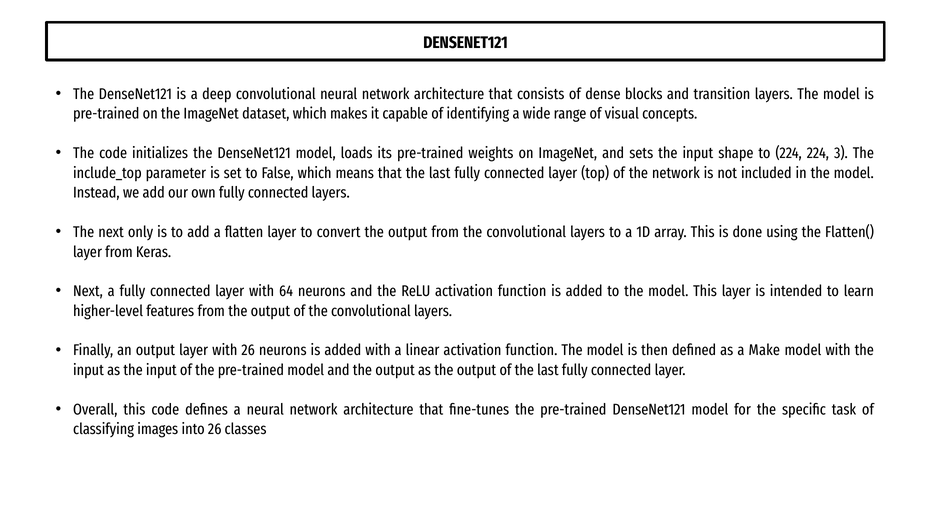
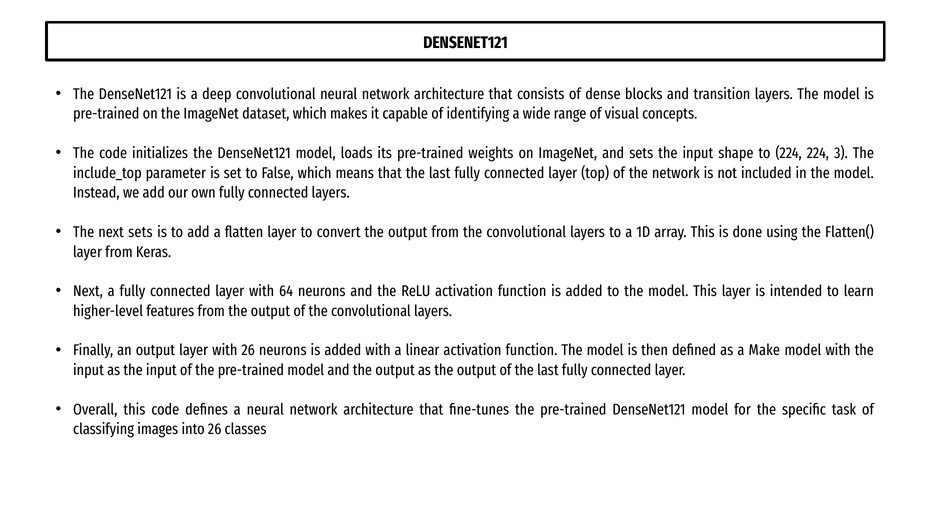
next only: only -> sets (140, 232)
